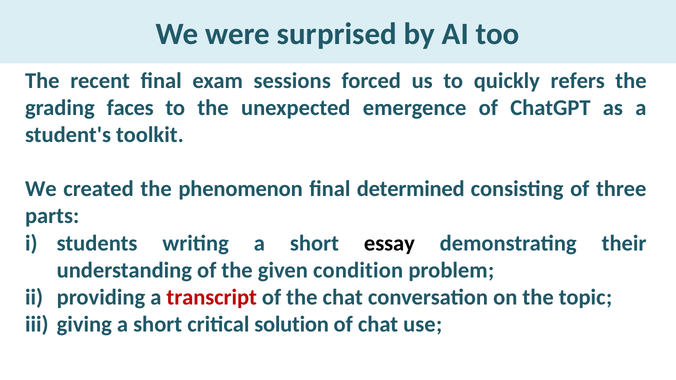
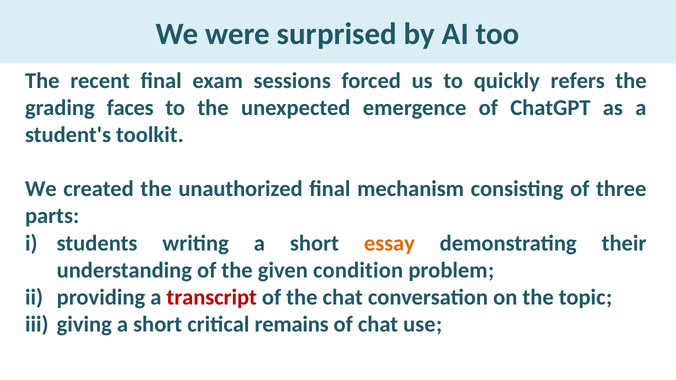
phenomenon: phenomenon -> unauthorized (241, 189)
determined: determined -> mechanism (411, 189)
essay colour: black -> orange (389, 243)
solution: solution -> remains (292, 324)
